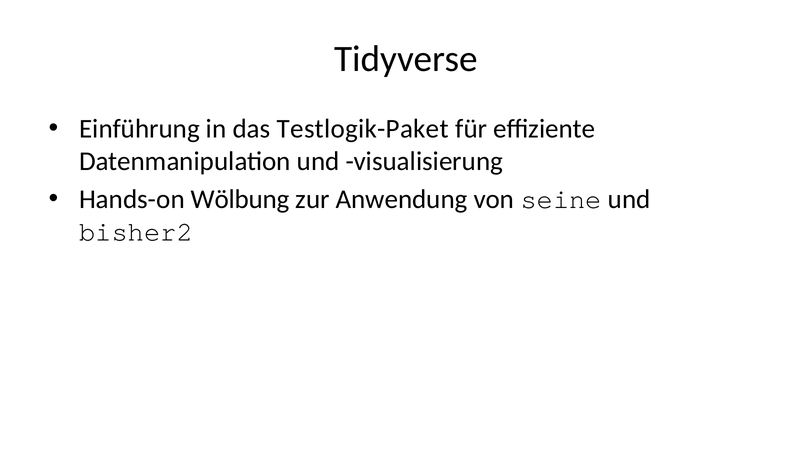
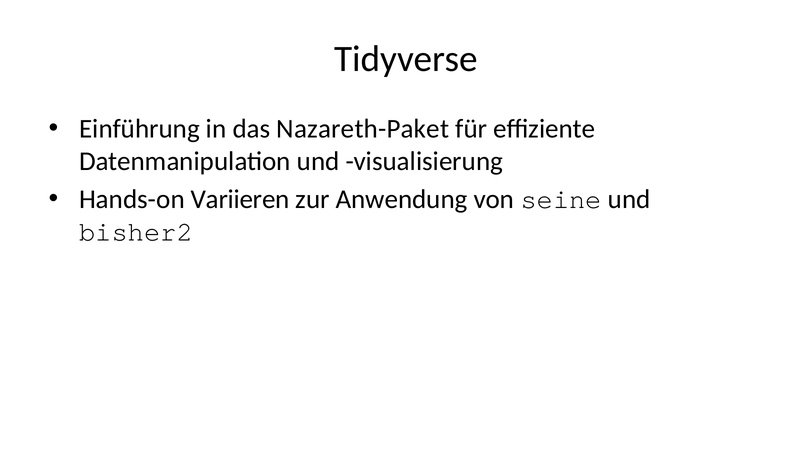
Testlogik-Paket: Testlogik-Paket -> Nazareth-Paket (363, 129)
Wölbung: Wölbung -> Variieren (240, 199)
